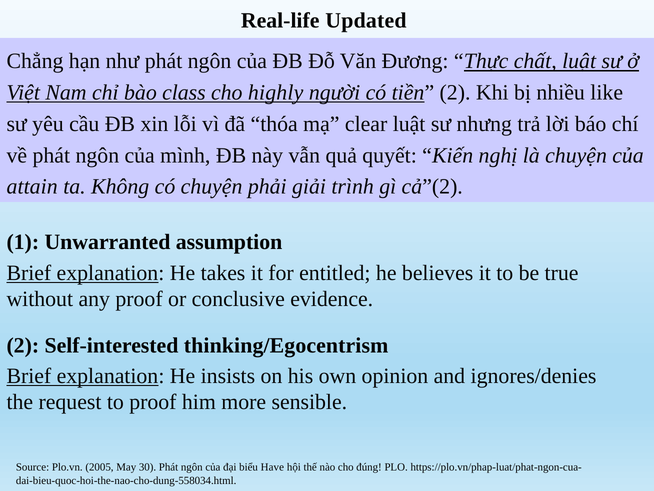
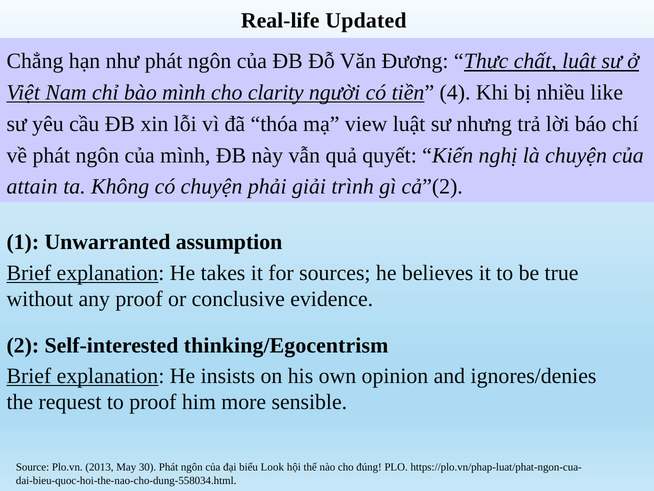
bào class: class -> mình (184, 92)
highly: highly -> clarity (276, 92)
tiền 2: 2 -> 4 (455, 92)
clear: clear -> view (366, 124)
entitled: entitled -> sources (335, 273)
2005: 2005 -> 2013 (99, 467)
Have: Have -> Look (272, 467)
